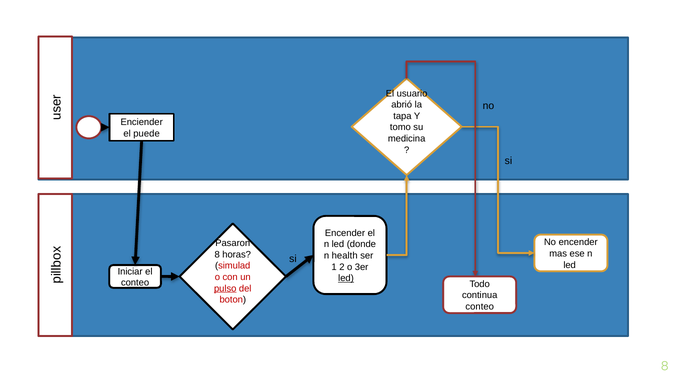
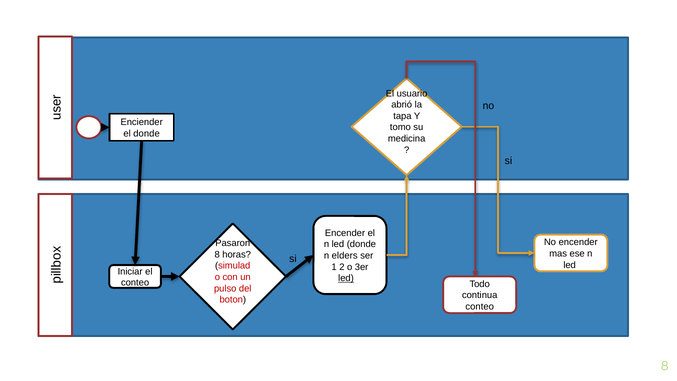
el puede: puede -> donde (147, 133)
health: health -> elders (345, 256)
pulso underline: present -> none (225, 288)
